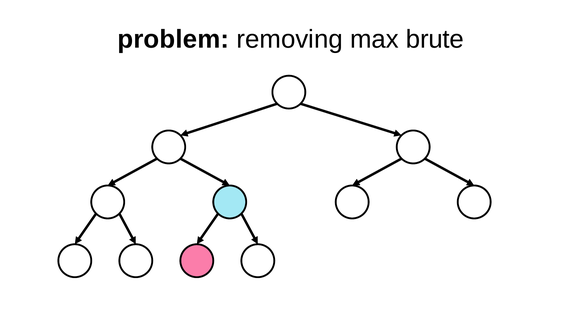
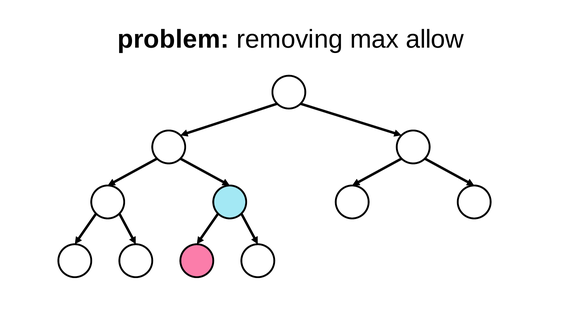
brute: brute -> allow (435, 39)
